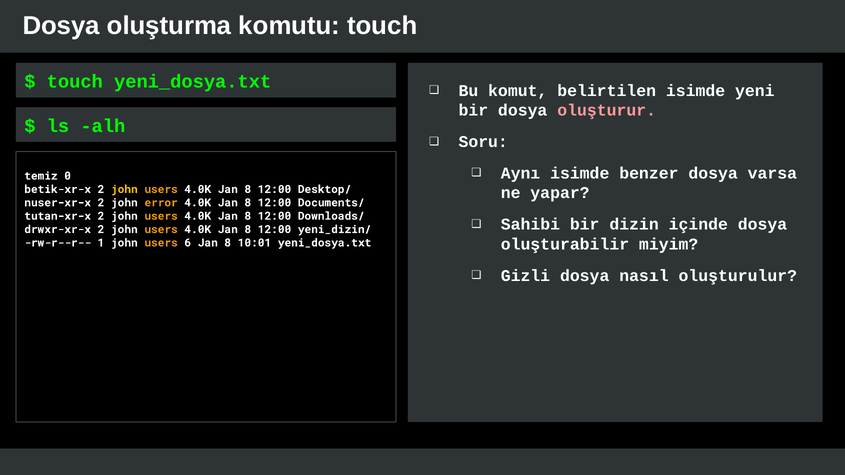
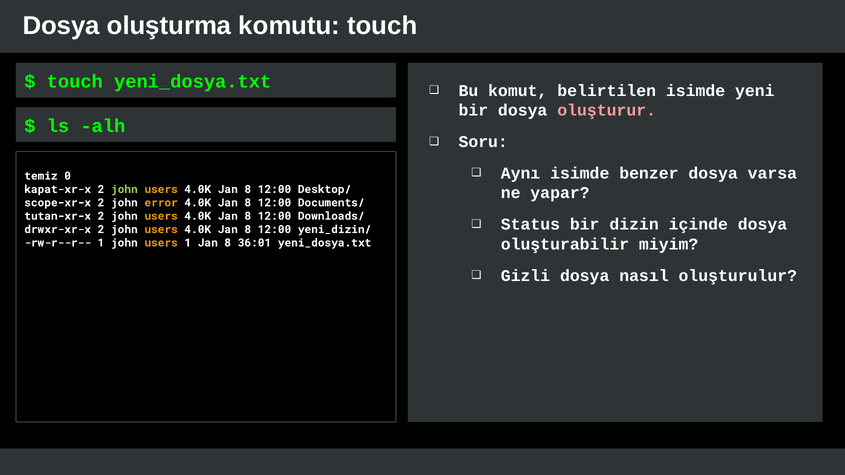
betik-xr-x: betik-xr-x -> kapat-xr-x (58, 189)
john colour: yellow -> light green (124, 189)
nuser-xr-x: nuser-xr-x -> scope-xr-x (58, 203)
Sahibi: Sahibi -> Status (530, 225)
users 6: 6 -> 1 (188, 243)
10:01: 10:01 -> 36:01 (254, 243)
